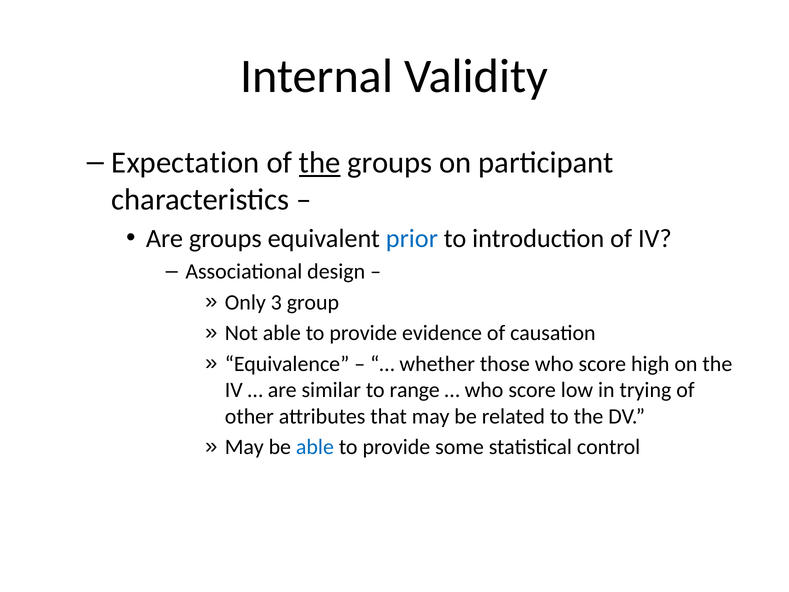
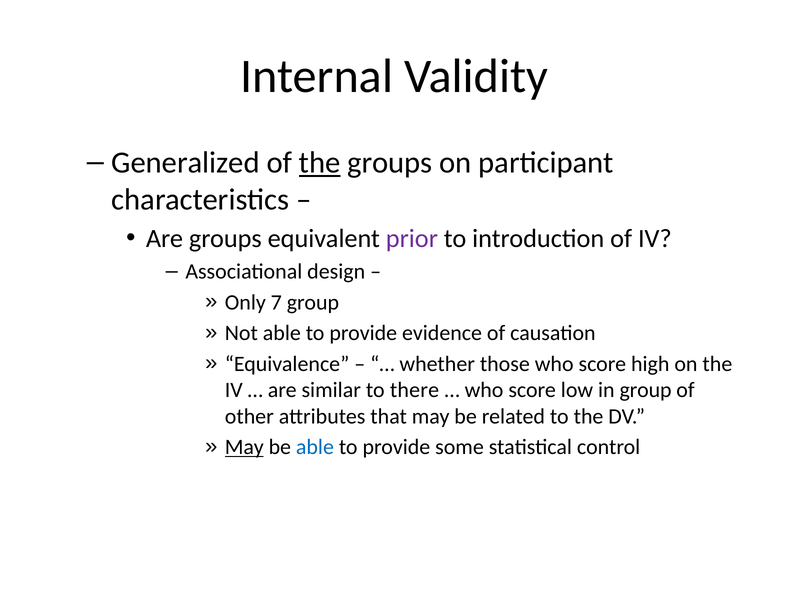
Expectation: Expectation -> Generalized (186, 163)
prior colour: blue -> purple (412, 239)
3: 3 -> 7 (276, 302)
range: range -> there (414, 390)
in trying: trying -> group (646, 390)
May underline: none -> present (244, 447)
